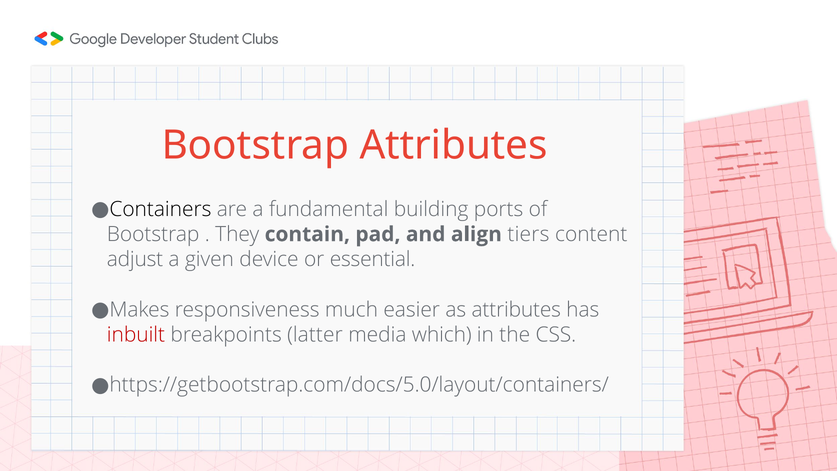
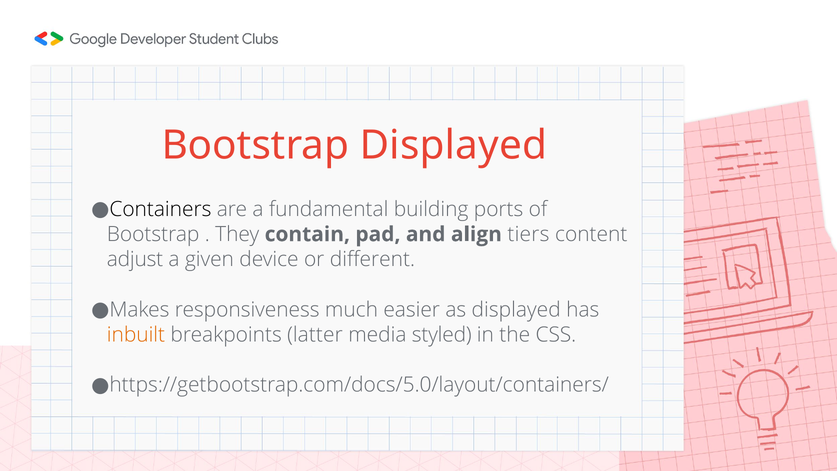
Bootstrap Attributes: Attributes -> Displayed (453, 145)
essential: essential -> different (372, 259)
as attributes: attributes -> displayed (516, 310)
inbuilt colour: red -> orange (136, 335)
which: which -> styled (442, 335)
